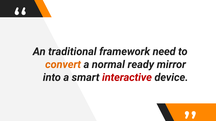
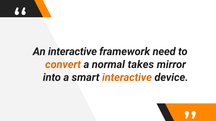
An traditional: traditional -> interactive (72, 52)
ready: ready -> takes (141, 65)
interactive colour: red -> orange (127, 78)
